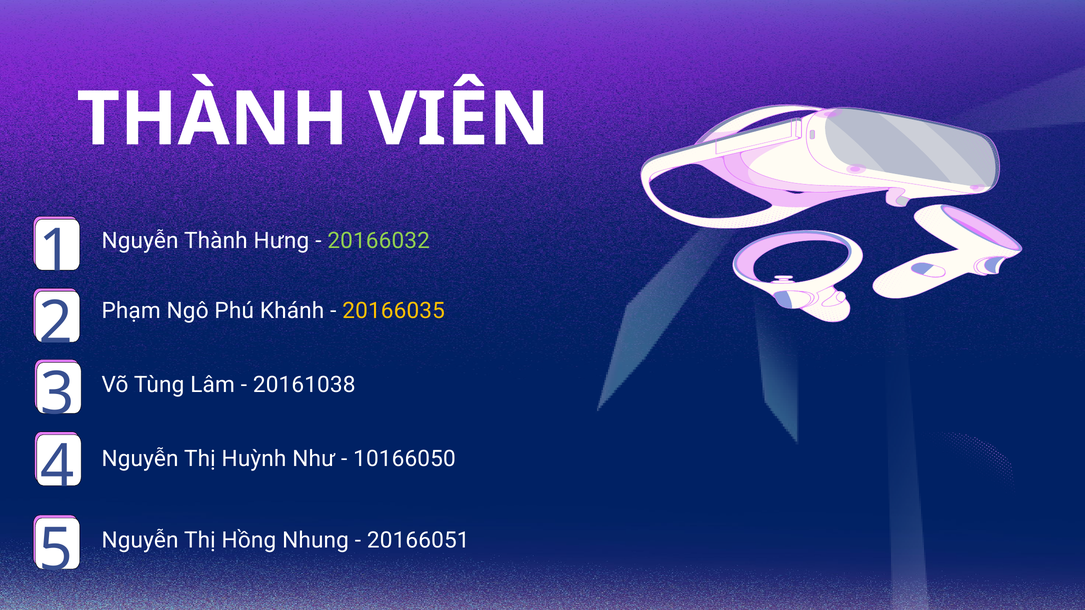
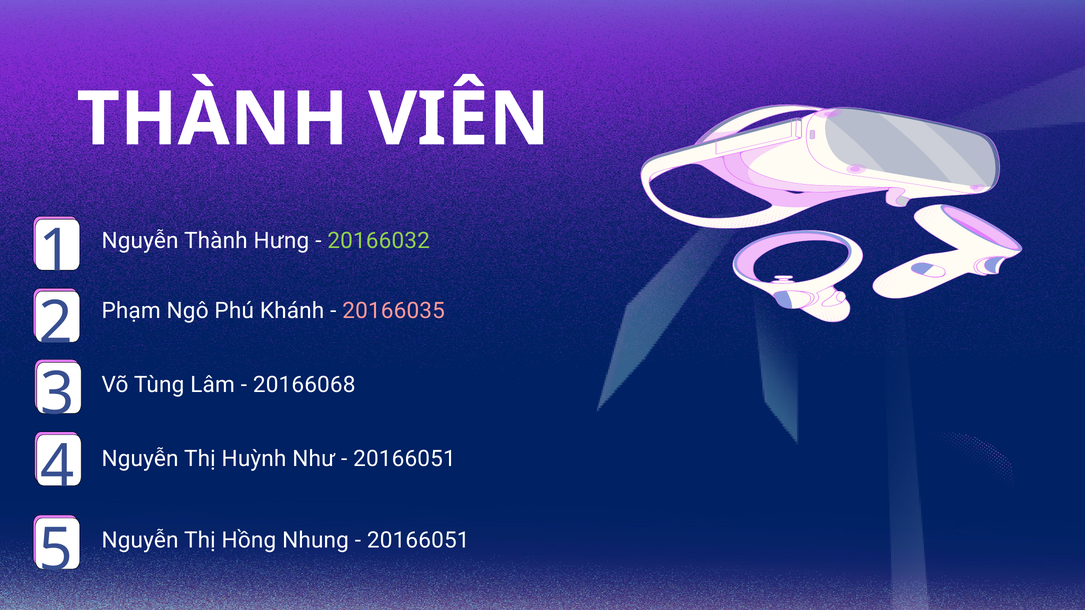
20166035 colour: yellow -> pink (394, 311)
20161038: 20161038 -> 20166068 (304, 385)
10166050: 10166050 -> 20166051 (404, 459)
